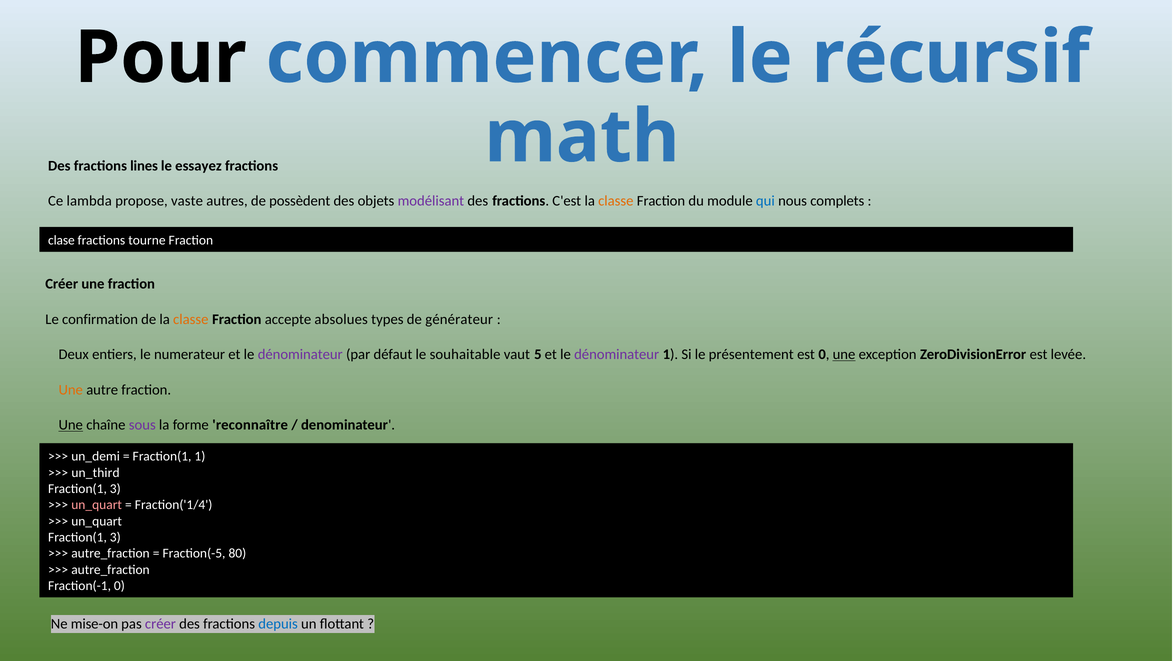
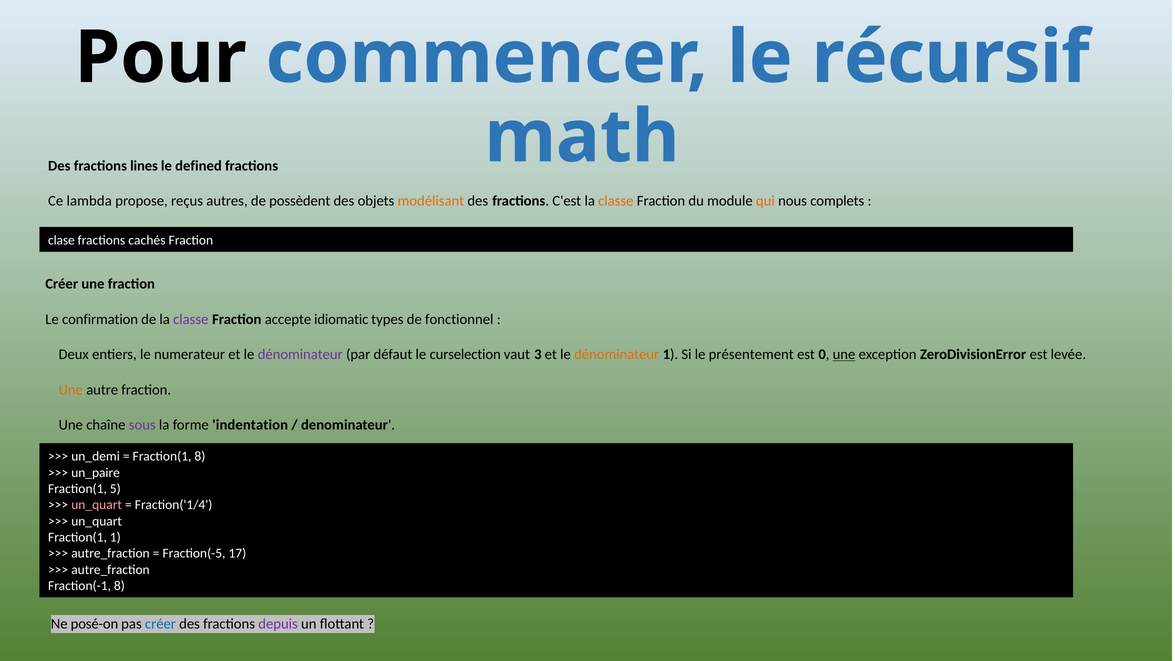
essayez: essayez -> defined (199, 166)
vaste: vaste -> reçus (187, 201)
modélisant colour: purple -> orange (431, 201)
qui colour: blue -> orange (765, 201)
tourne: tourne -> cachés (147, 240)
classe colour: orange -> purple (191, 319)
absolues: absolues -> idiomatic (341, 319)
générateur: générateur -> fonctionnel (459, 319)
souhaitable: souhaitable -> curselection (465, 354)
5: 5 -> 3 (538, 354)
dénominateur colour: purple -> orange (617, 354)
Une underline: present -> none (71, 425)
reconnaître: reconnaître -> indentation (250, 425)
Fraction(1 1: 1 -> 8 (200, 456)
un_third: un_third -> un_paire (96, 473)
3: 3 -> 5 (115, 489)
3: 3 -> 1 (115, 537)
80: 80 -> 17 (237, 553)
Fraction(-1 0: 0 -> 8 (119, 586)
mise-on: mise-on -> posé-on (94, 624)
créer colour: purple -> blue (160, 624)
depuis colour: blue -> purple (278, 624)
